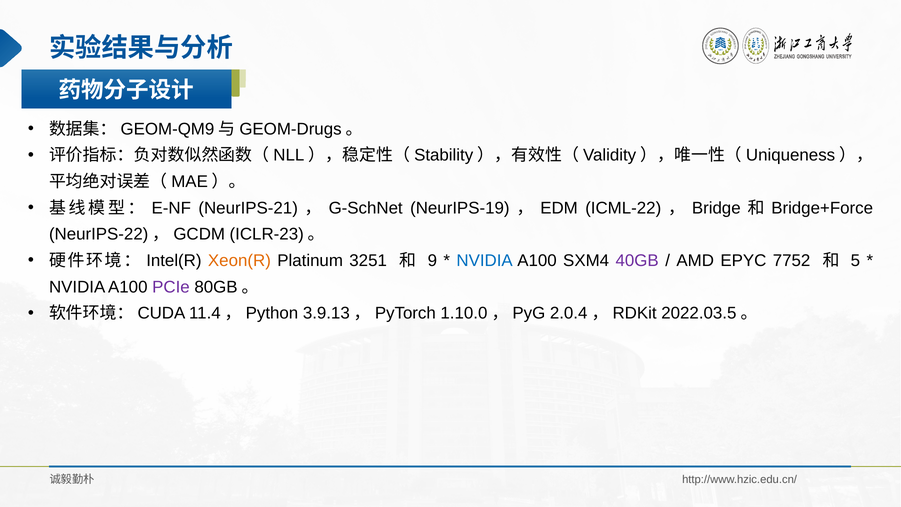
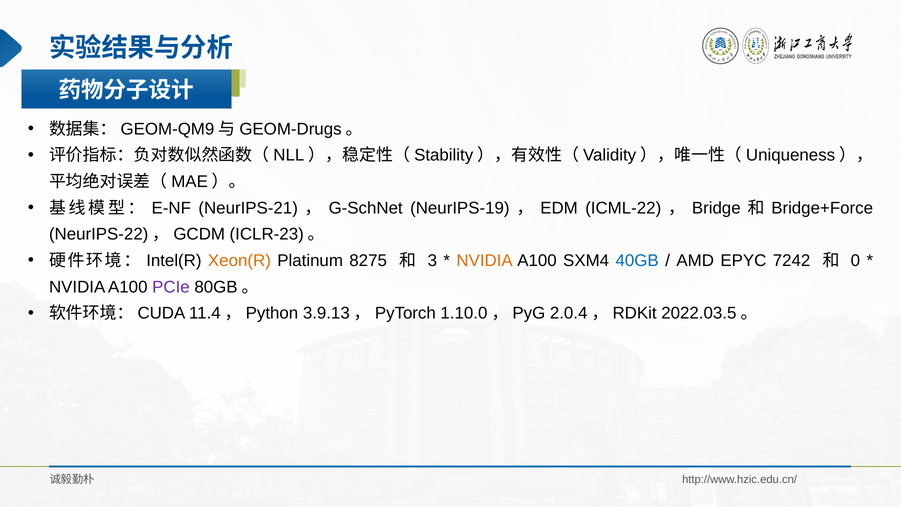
3251: 3251 -> 8275 (368, 261)
9: 9 -> 3 (432, 261)
NVIDIA colour: blue -> orange (485, 261)
40GB colour: purple -> blue (637, 261)
7752: 7752 -> 7242 (792, 261)
5: 5 -> 0 (855, 261)
